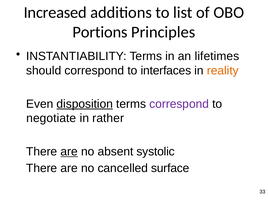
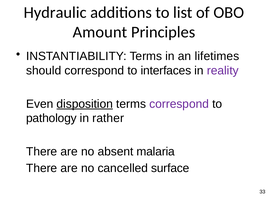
Increased: Increased -> Hydraulic (55, 13)
Portions: Portions -> Amount (100, 32)
reality colour: orange -> purple (223, 71)
negotiate: negotiate -> pathology (51, 118)
are underline: present -> none (69, 152)
systolic: systolic -> malaria (156, 152)
